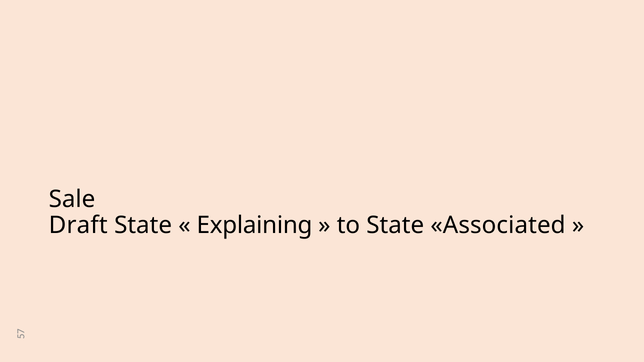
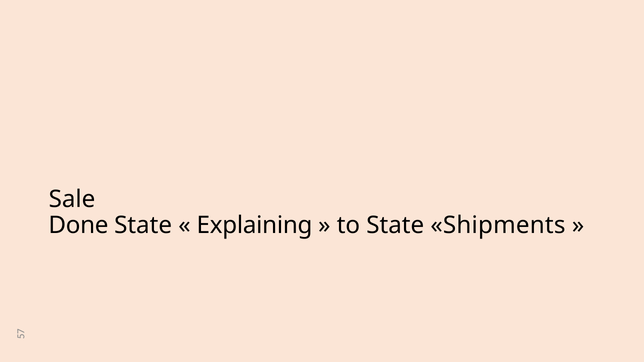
Draft: Draft -> Done (78, 225)
Associated: Associated -> Shipments (498, 225)
